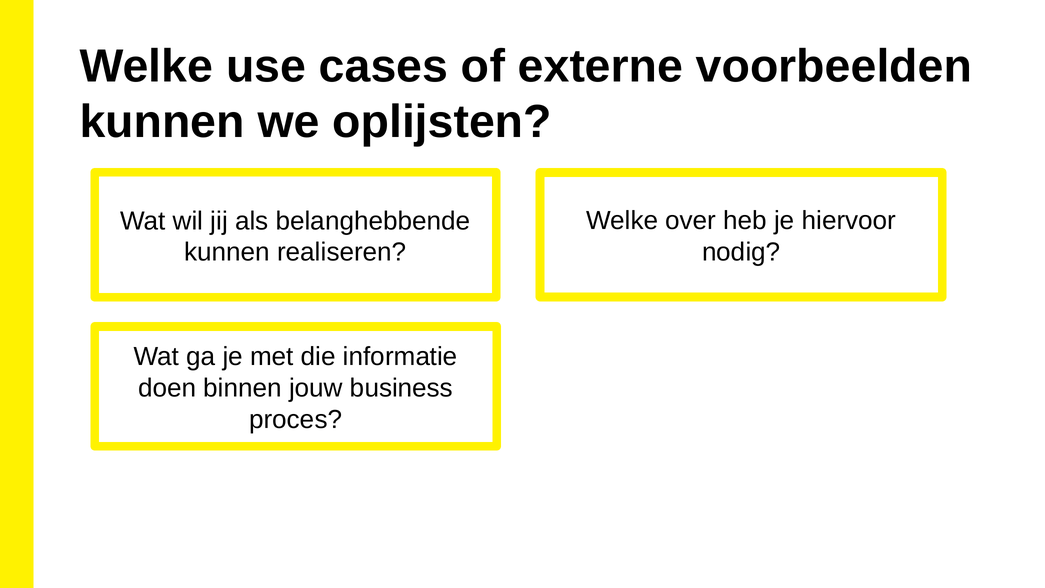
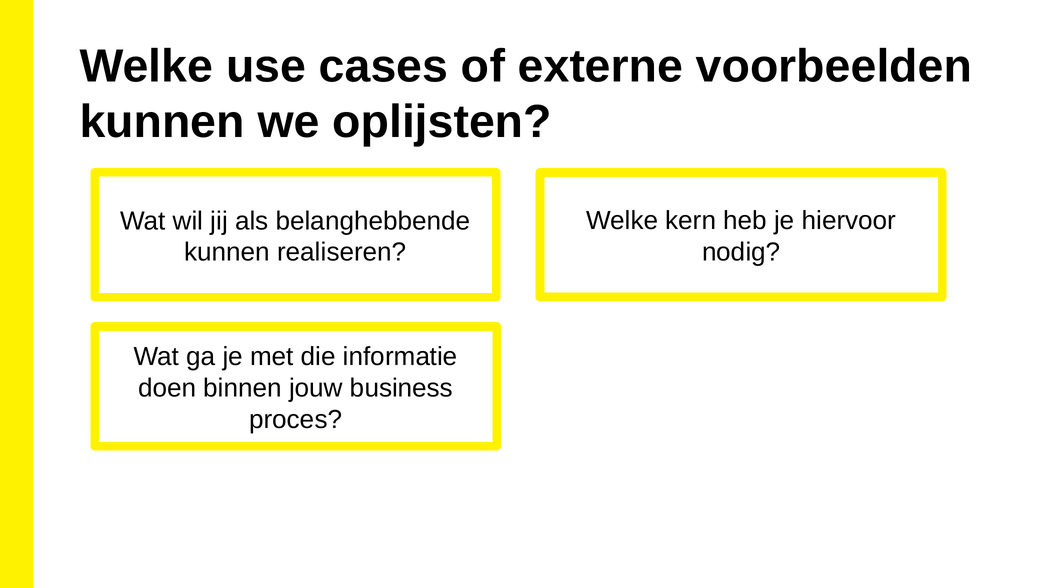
over: over -> kern (691, 221)
